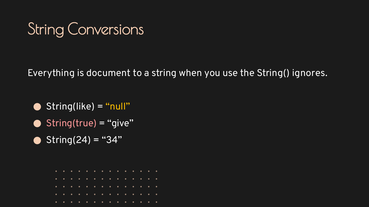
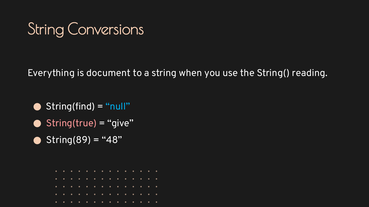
ignores: ignores -> reading (310, 73)
String(like: String(like -> String(find (70, 107)
null colour: yellow -> light blue (118, 107)
String(24: String(24 -> String(89 (69, 140)
34: 34 -> 48 (112, 140)
